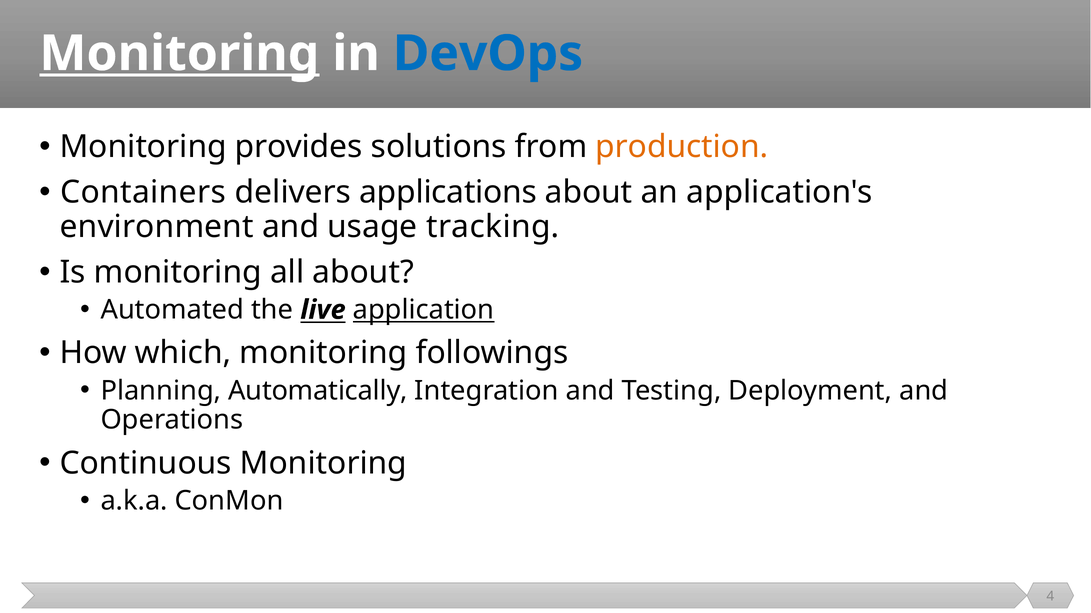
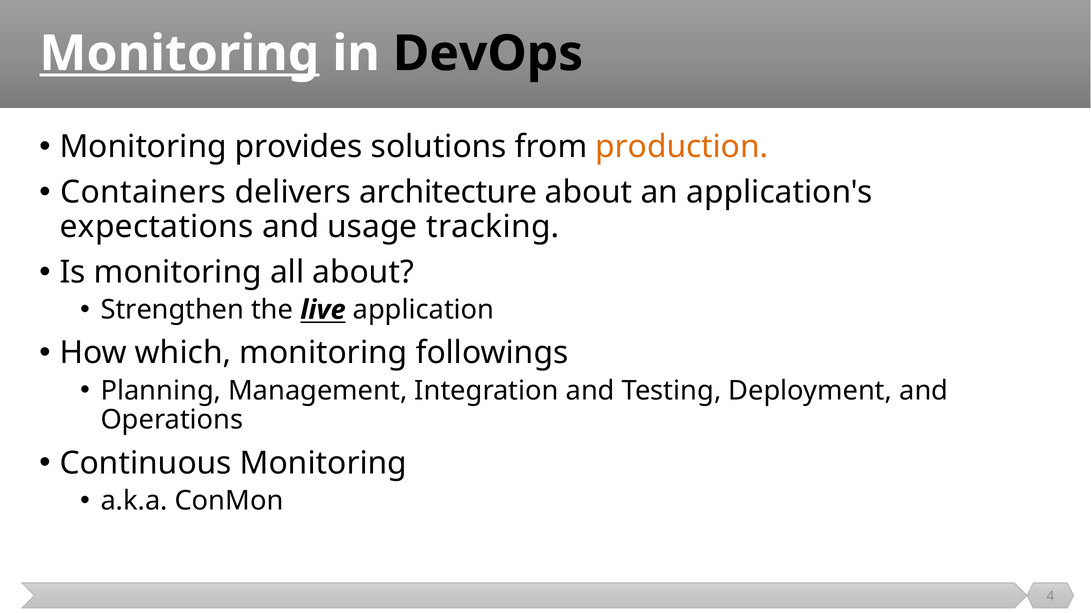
DevOps colour: blue -> black (488, 54)
applications: applications -> architecture (448, 193)
environment: environment -> expectations (157, 227)
Automated: Automated -> Strengthen (172, 310)
application underline: present -> none (424, 310)
Automatically: Automatically -> Management (318, 391)
